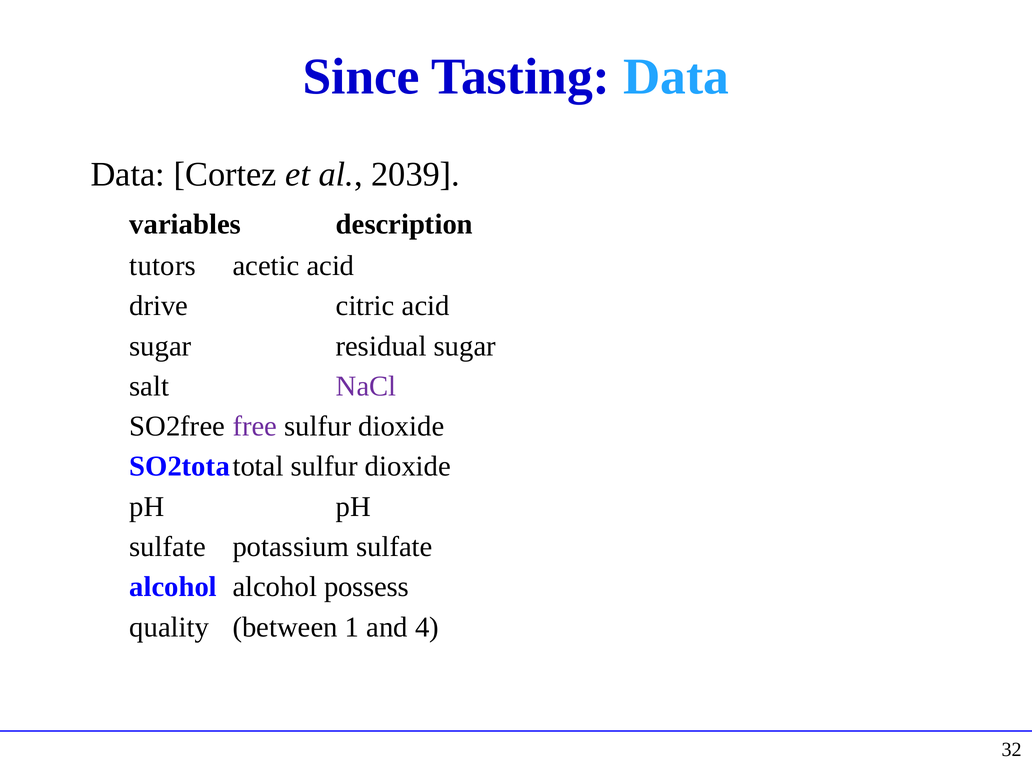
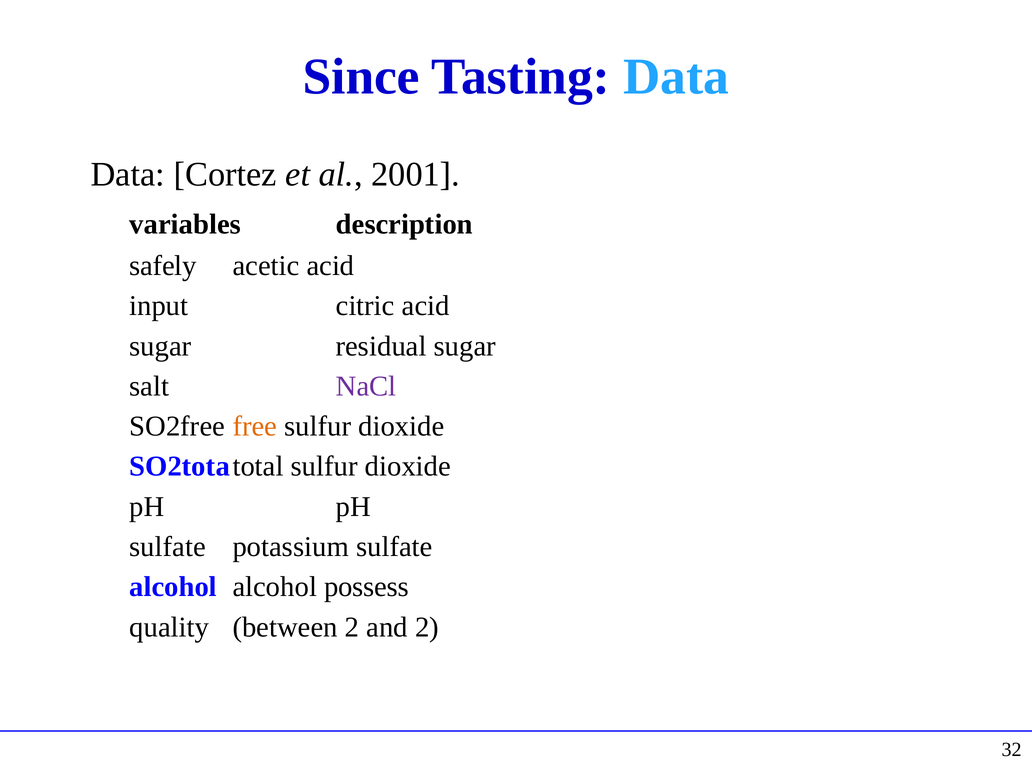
2039: 2039 -> 2001 (416, 174)
tutors: tutors -> safely (163, 266)
drive: drive -> input (159, 306)
free colour: purple -> orange (255, 426)
between 1: 1 -> 2 (352, 627)
and 4: 4 -> 2 (427, 627)
